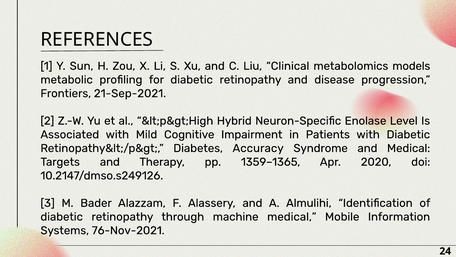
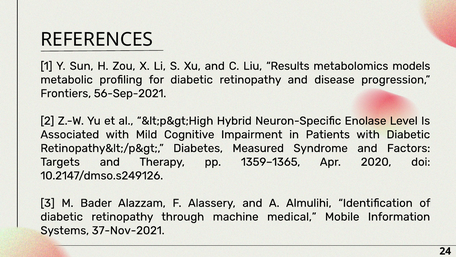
Clinical: Clinical -> Results (288, 66)
21-Sep-2021: 21-Sep-2021 -> 56-Sep-2021 (130, 93)
Accuracy: Accuracy -> Measured (258, 148)
and Medical: Medical -> Factors (409, 148)
76-Nov-2021: 76-Nov-2021 -> 37-Nov-2021 (128, 230)
